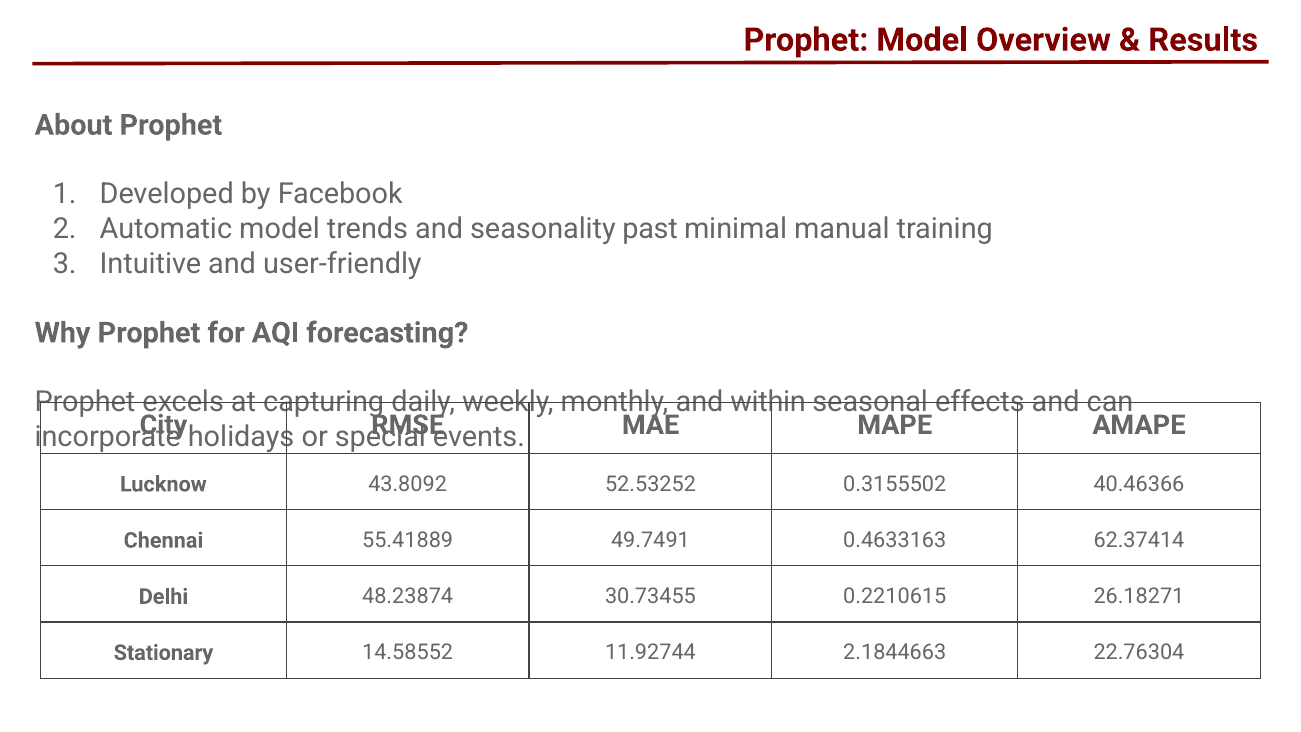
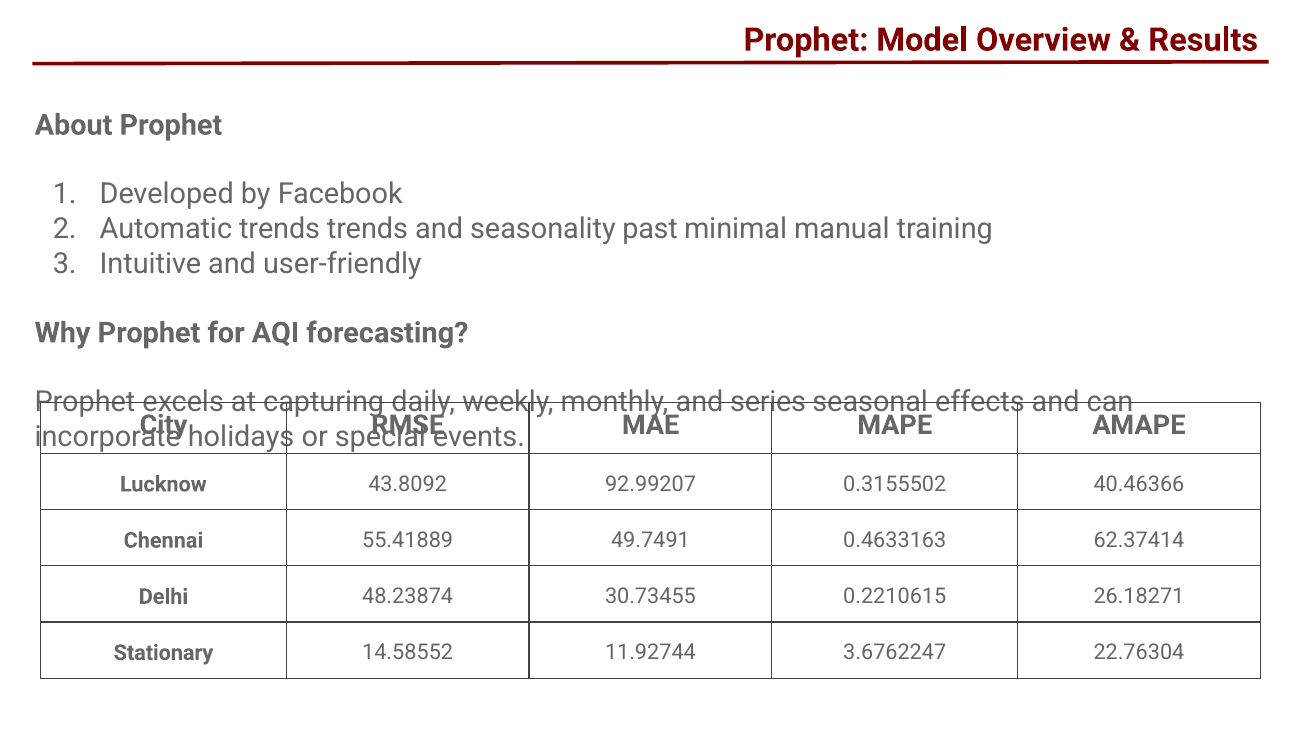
Automatic model: model -> trends (280, 229)
within: within -> series (768, 402)
52.53252: 52.53252 -> 92.99207 (650, 484)
2.1844663: 2.1844663 -> 3.6762247 (895, 653)
